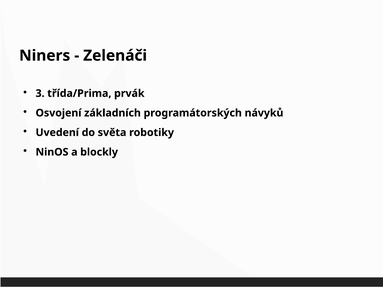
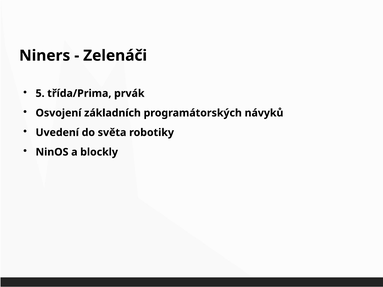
3: 3 -> 5 (40, 93)
